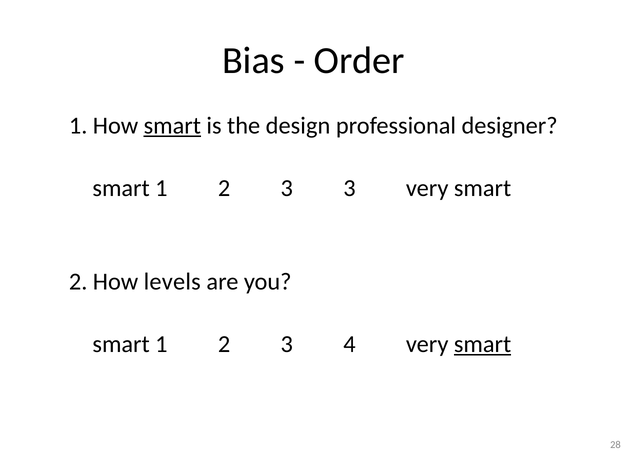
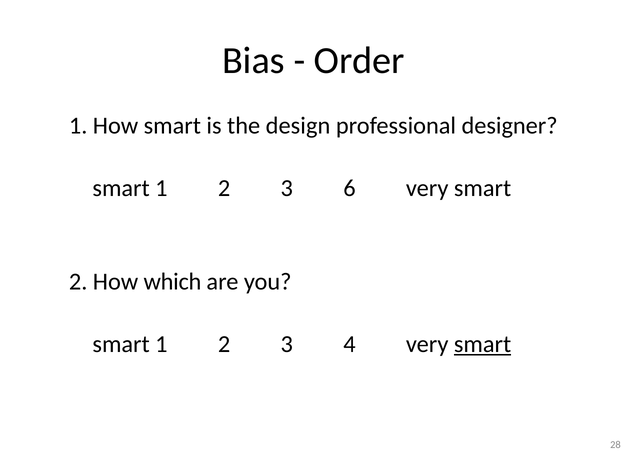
smart underline: present -> none (172, 126)
3 3: 3 -> 6 (349, 188)
levels: levels -> which (172, 282)
